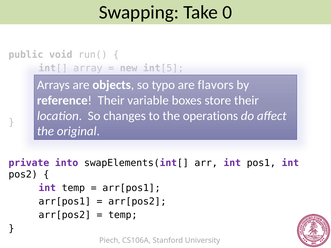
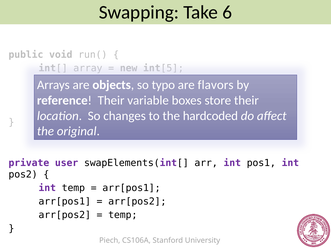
Take 0: 0 -> 6 (227, 12)
operations: operations -> hardcoded (210, 116)
into: into -> user (67, 163)
